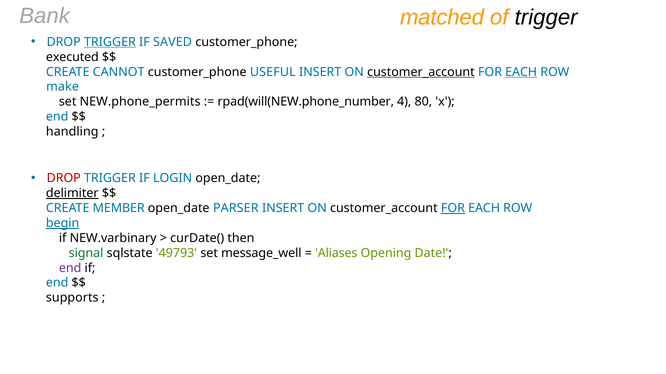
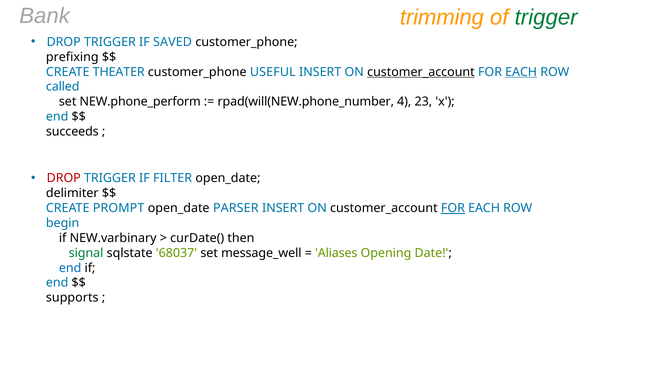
matched: matched -> trimming (442, 17)
trigger colour: black -> green (546, 17)
TRIGGER underline: present -> none (110, 42)
executed: executed -> prefixing (72, 57)
CANNOT: CANNOT -> THEATER (119, 72)
make: make -> called (63, 87)
NEW.phone_permits: NEW.phone_permits -> NEW.phone_perform (140, 102)
80: 80 -> 23 (423, 102)
handling: handling -> succeeds (72, 132)
LOGIN: LOGIN -> FILTER (173, 178)
delimiter underline: present -> none (72, 193)
MEMBER: MEMBER -> PROMPT (119, 208)
begin underline: present -> none (63, 223)
49793: 49793 -> 68037 (176, 253)
end colour: purple -> blue (70, 268)
